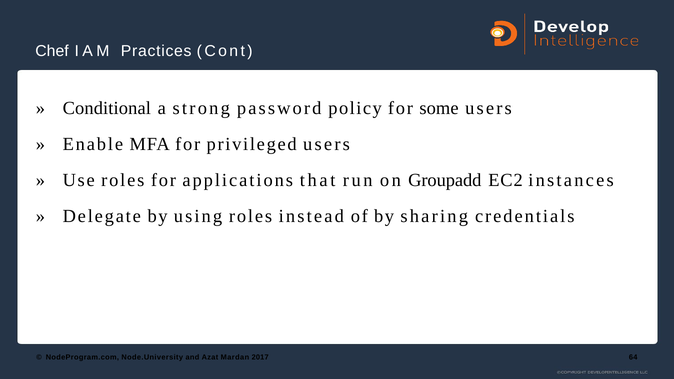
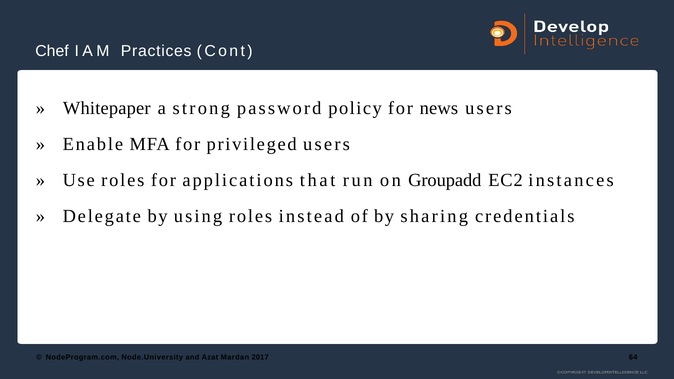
Conditional: Conditional -> Whitepaper (107, 108)
some: some -> news (439, 108)
